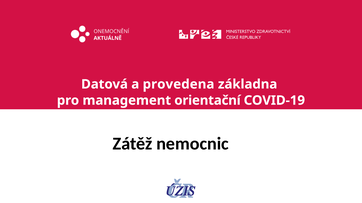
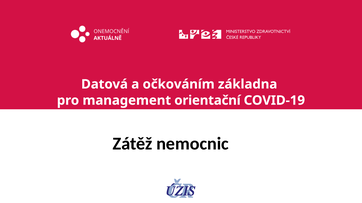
provedena: provedena -> očkováním (179, 84)
